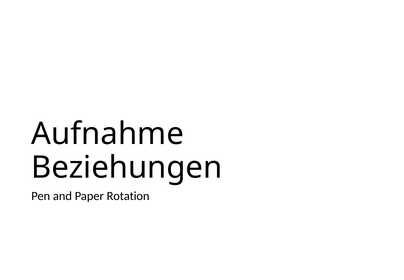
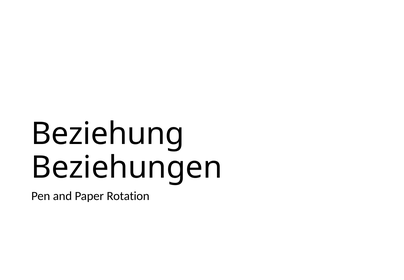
Aufnahme: Aufnahme -> Beziehung (108, 134)
